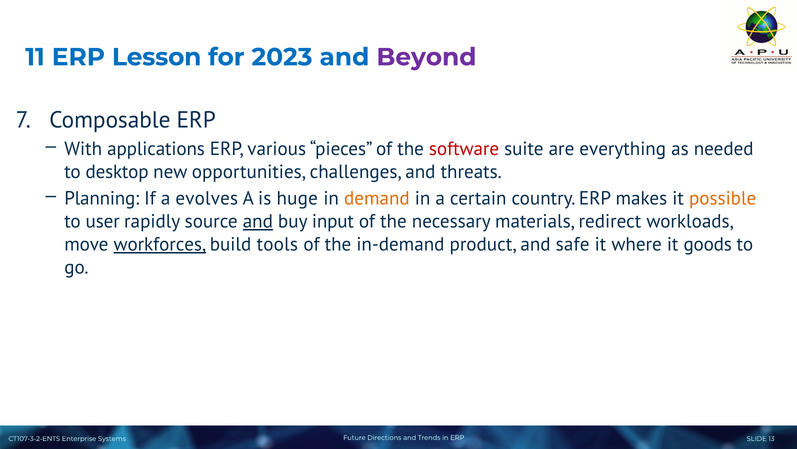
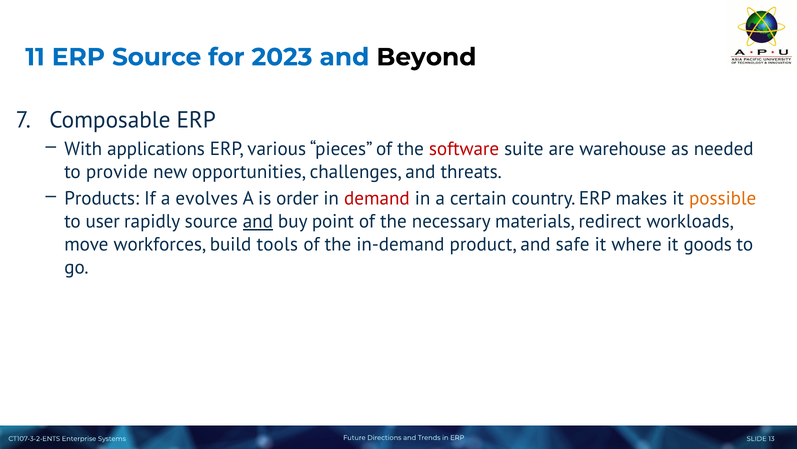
ERP Lesson: Lesson -> Source (157, 57)
Beyond colour: purple -> black (426, 57)
everything: everything -> warehouse (623, 149)
desktop: desktop -> provide (117, 172)
Planning: Planning -> Products (102, 198)
huge: huge -> order (297, 198)
demand colour: orange -> red (377, 198)
input: input -> point (333, 221)
workforces underline: present -> none (160, 244)
